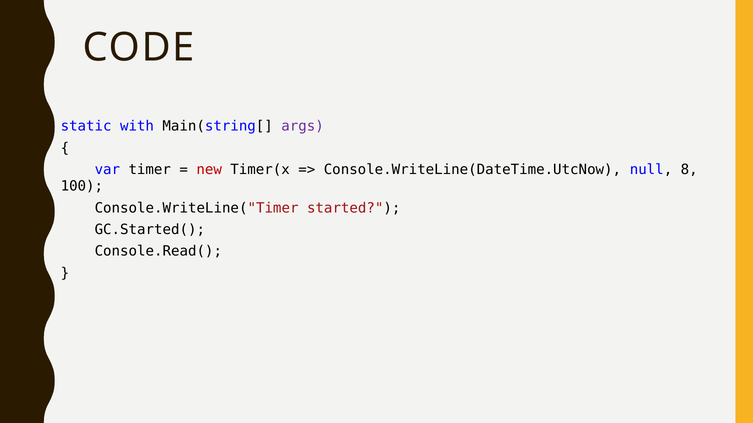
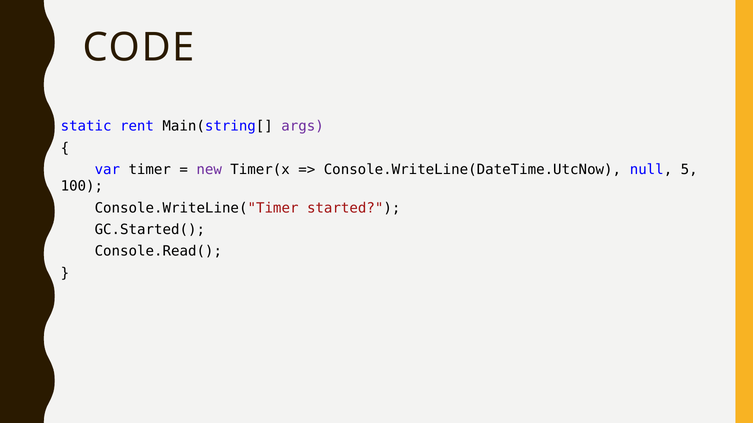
with: with -> rent (137, 126)
new colour: red -> purple (209, 170)
8: 8 -> 5 (689, 170)
